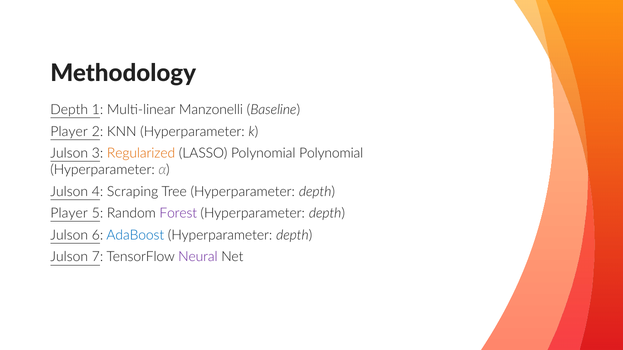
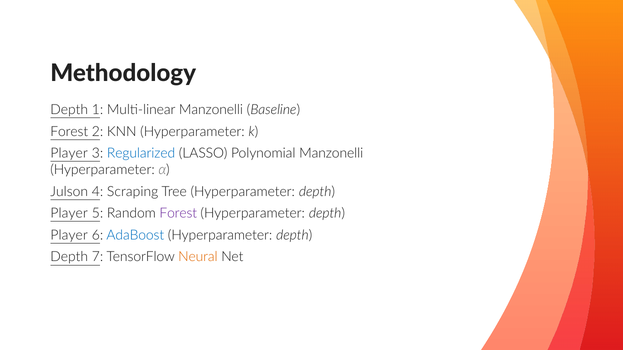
Player: Player -> Forest (69, 132)
Julson: Julson -> Player (69, 153)
Regularized colour: orange -> blue (141, 153)
Polynomial Polynomial: Polynomial -> Manzonelli (331, 153)
Julson: Julson -> Player (69, 235)
Julson: Julson -> Depth (69, 257)
Neural colour: purple -> orange (198, 257)
